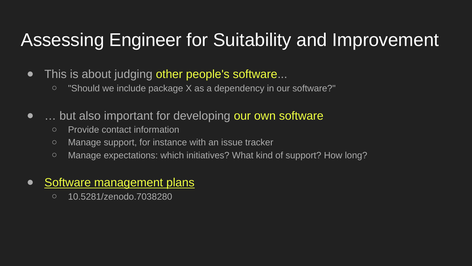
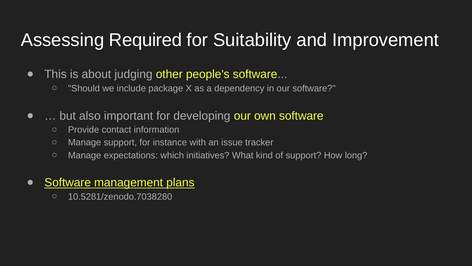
Engineer: Engineer -> Required (146, 40)
